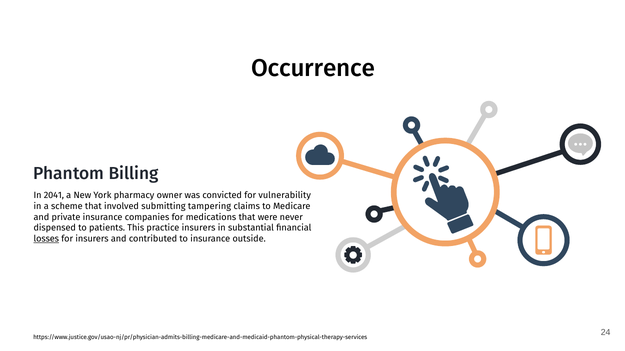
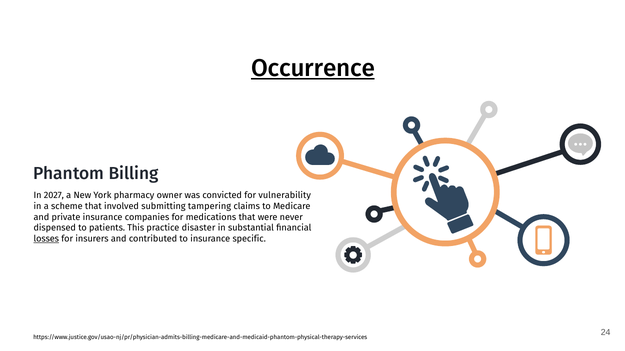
Occurrence underline: none -> present (313, 68)
2041: 2041 -> 2027 (54, 196)
practice insurers: insurers -> disaster (199, 228)
outside: outside -> specific (249, 239)
